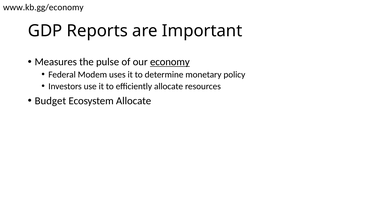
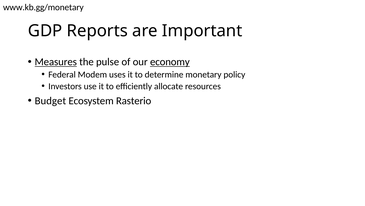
www.kb.gg/economy: www.kb.gg/economy -> www.kb.gg/monetary (43, 7)
Measures underline: none -> present (56, 62)
Ecosystem Allocate: Allocate -> Rasterio (134, 101)
